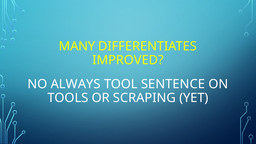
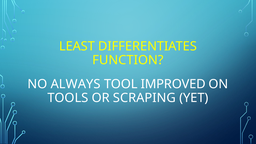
MANY: MANY -> LEAST (77, 46)
IMPROVED: IMPROVED -> FUNCTION (128, 60)
SENTENCE: SENTENCE -> IMPROVED (173, 84)
